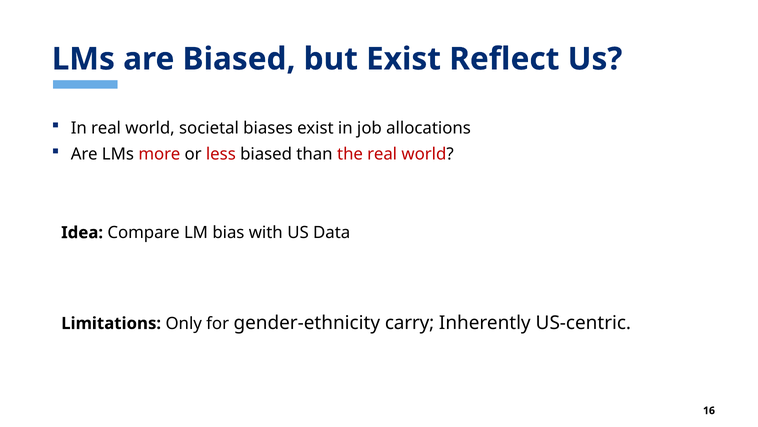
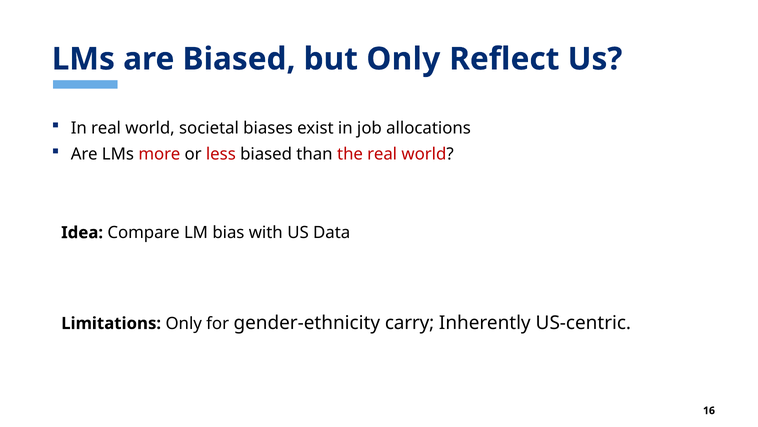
but Exist: Exist -> Only (403, 59)
